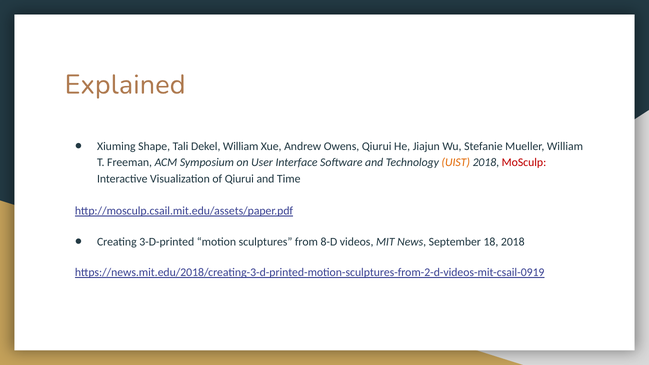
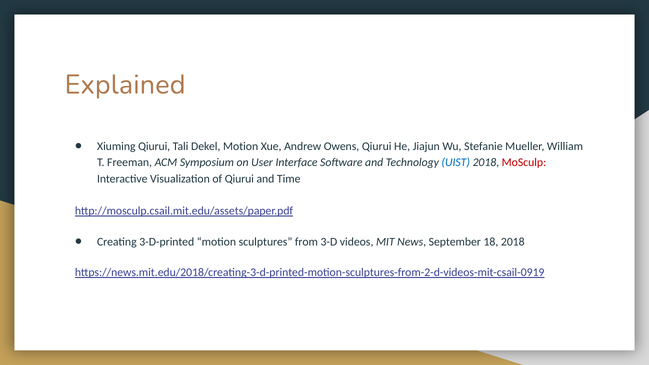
Xiuming Shape: Shape -> Qiurui (154, 146)
Dekel William: William -> Motion (241, 146)
UIST colour: orange -> blue (456, 163)
8-D: 8-D -> 3-D (329, 242)
